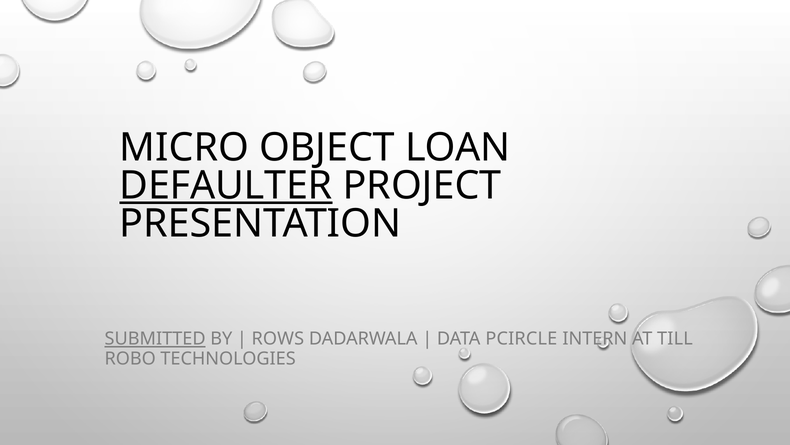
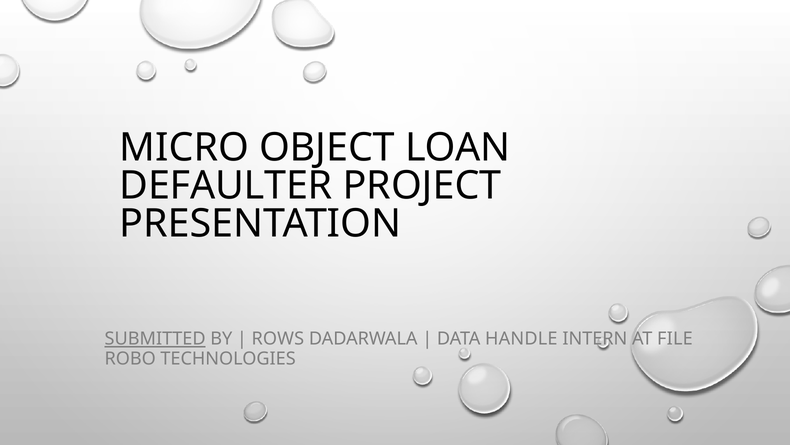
DEFAULTER underline: present -> none (226, 185)
PCIRCLE: PCIRCLE -> HANDLE (521, 339)
TILL: TILL -> FILE (675, 339)
